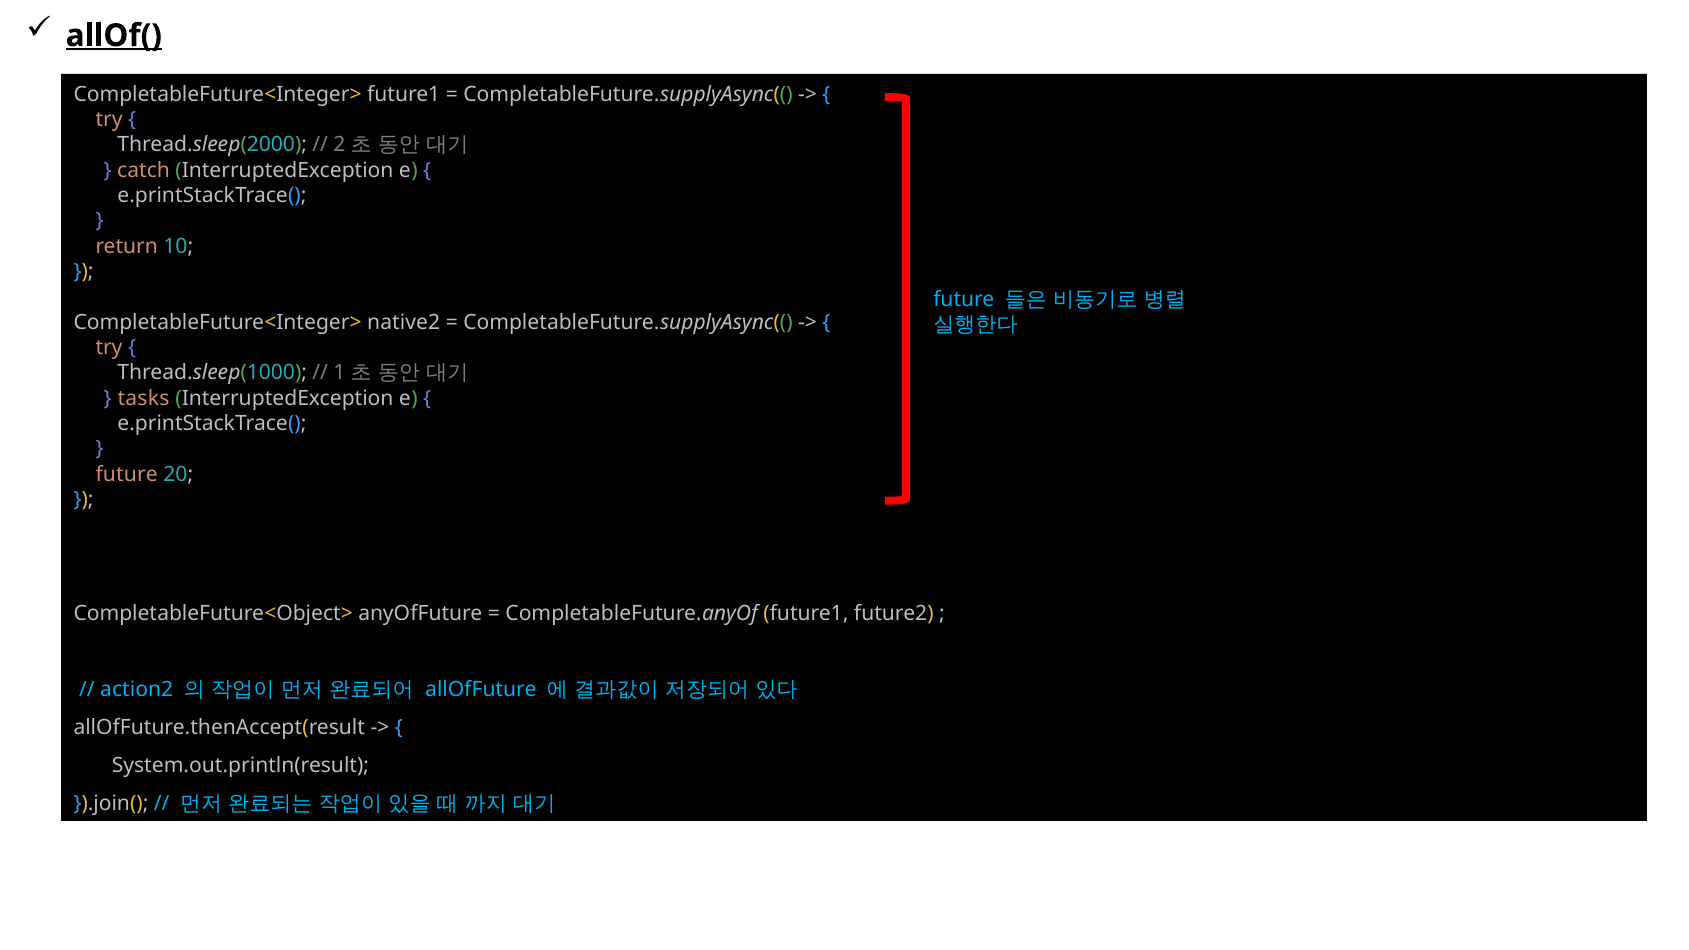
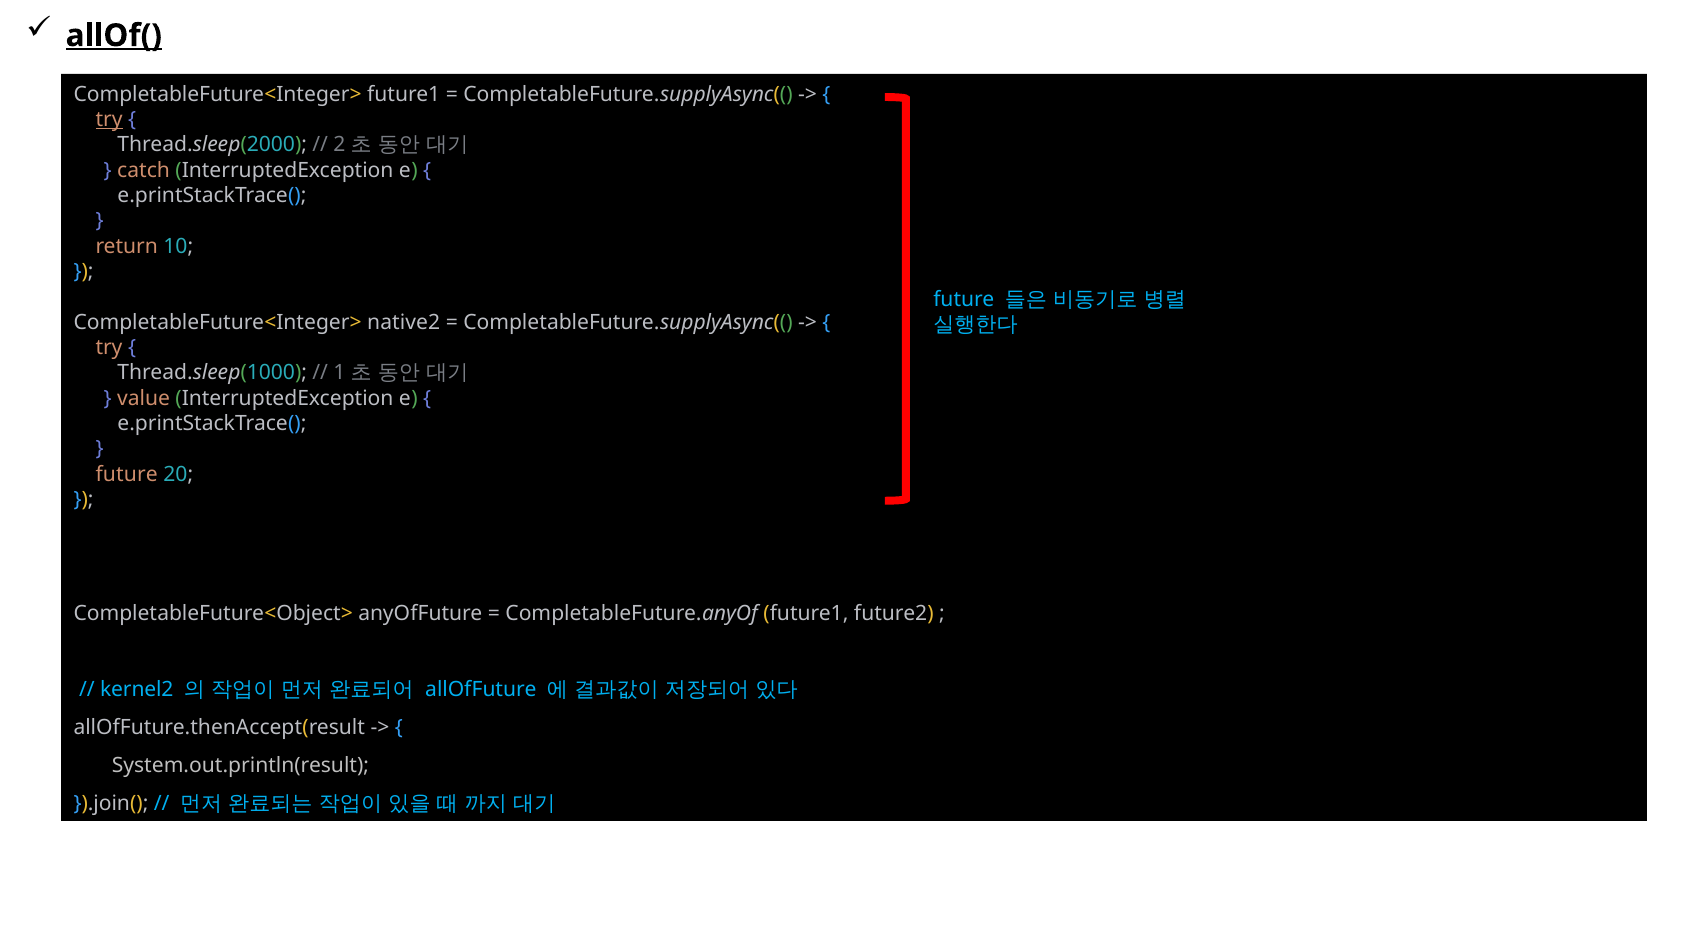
try underline: none -> present (109, 119)
tasks: tasks -> value (144, 398)
action2: action2 -> kernel2 (137, 689)
